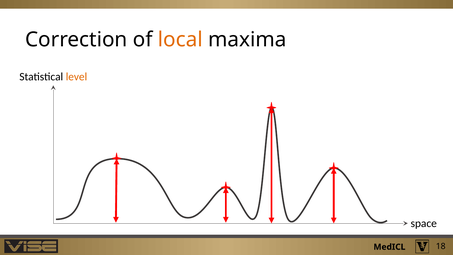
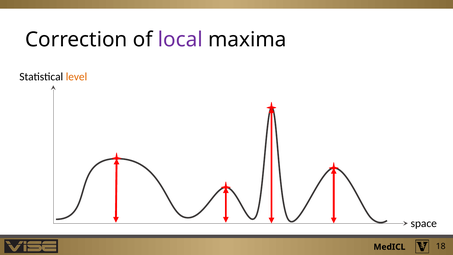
local colour: orange -> purple (180, 40)
